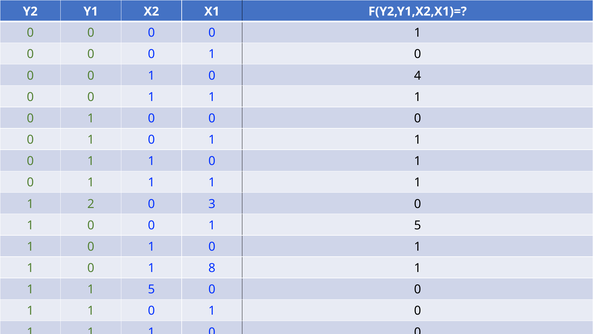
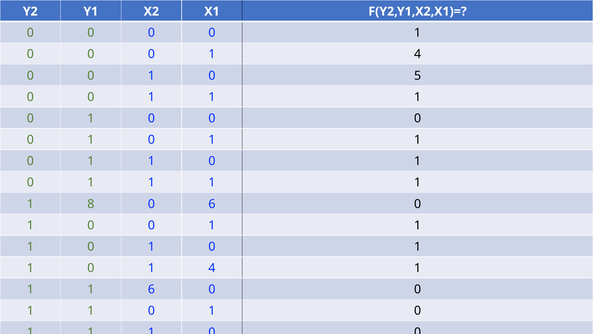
0: 0 -> 4 (418, 54)
4: 4 -> 5 (418, 76)
2: 2 -> 8 (91, 204)
0 3: 3 -> 6 (212, 204)
5: 5 -> 1 (418, 225)
1 0 1 8: 8 -> 4 (212, 268)
1 1 5: 5 -> 6 (151, 289)
